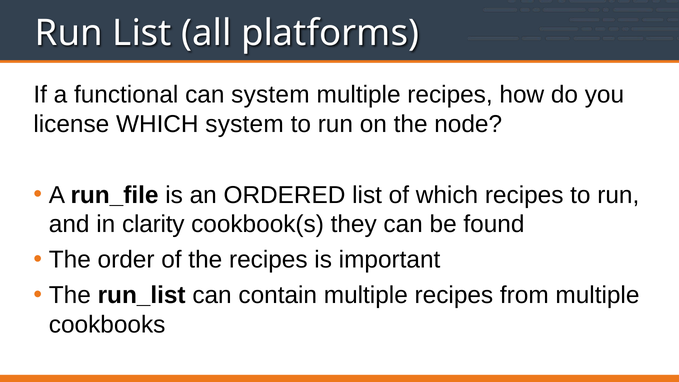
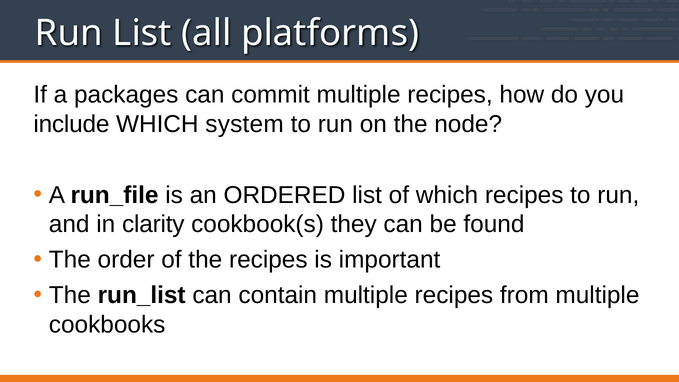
functional: functional -> packages (126, 95)
can system: system -> commit (271, 95)
license: license -> include (71, 124)
